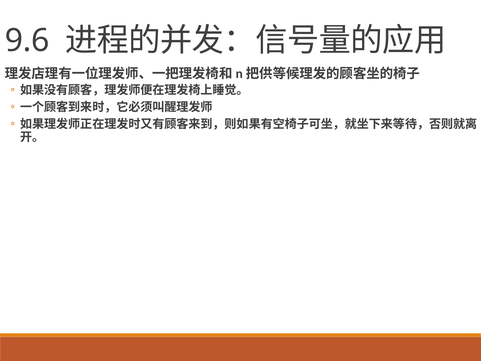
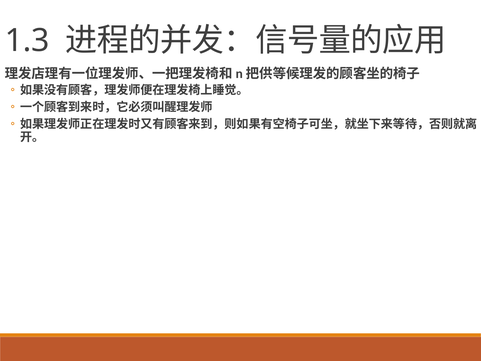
9.6: 9.6 -> 1.3 (27, 41)
